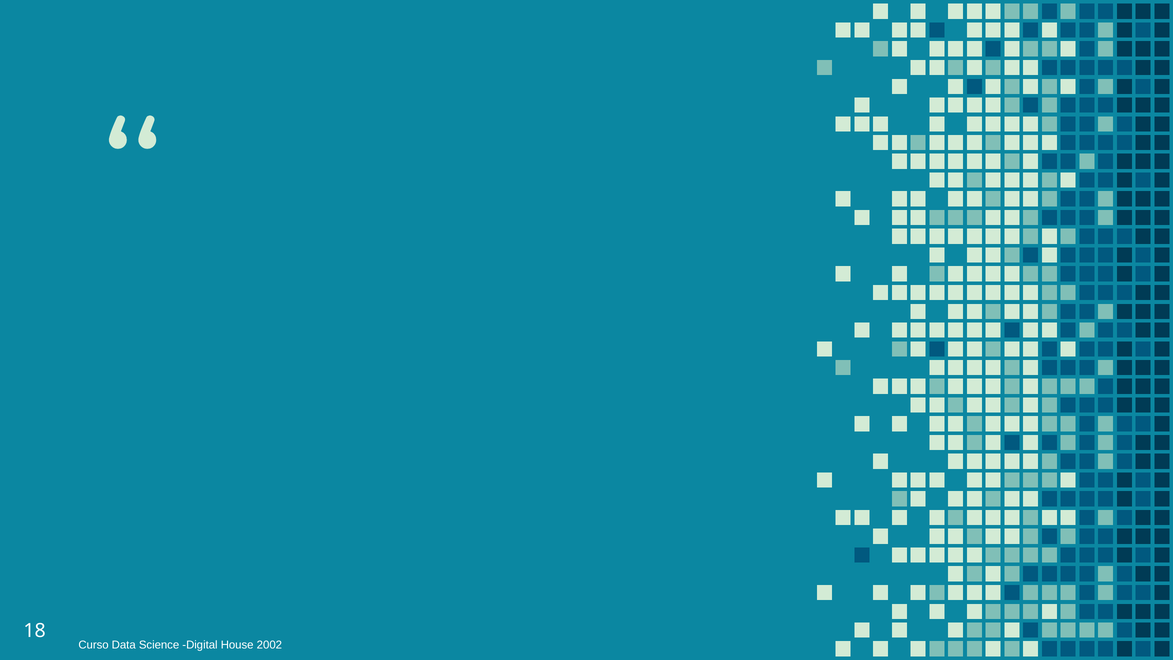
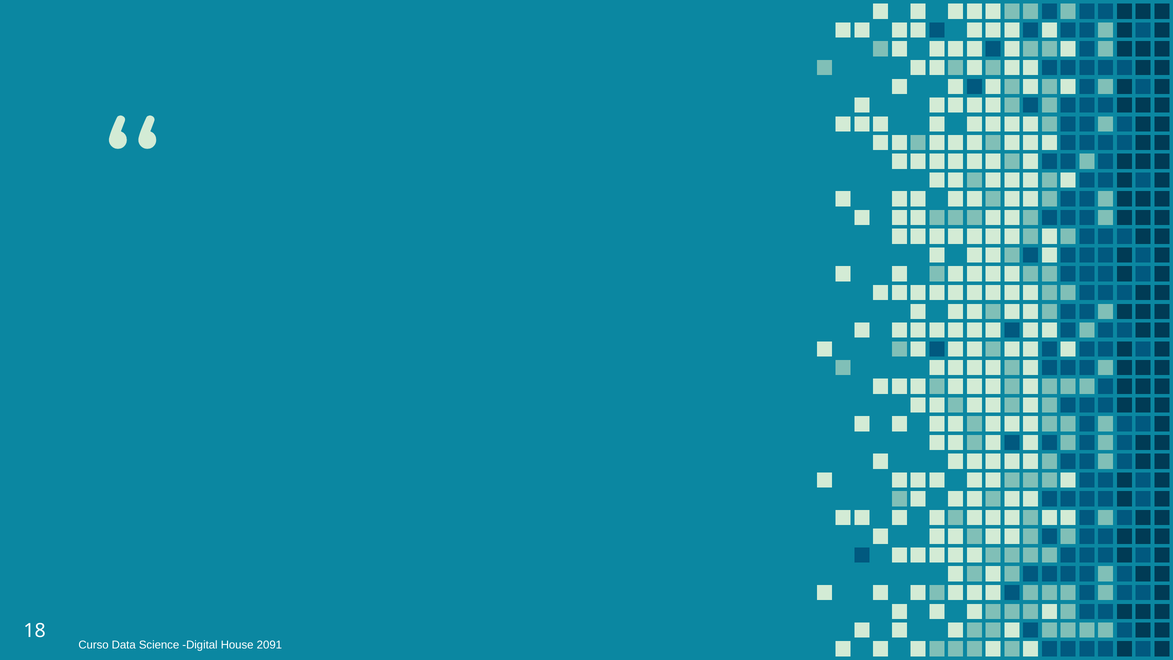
2002: 2002 -> 2091 (269, 645)
